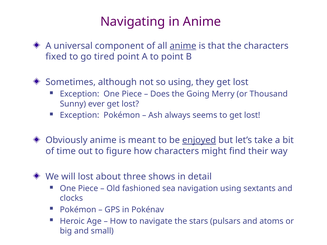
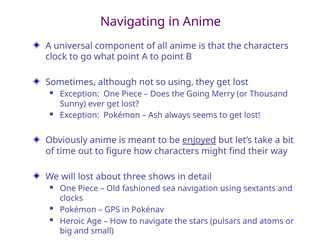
anime underline: present -> none (183, 46)
fixed: fixed -> clock (56, 57)
tired: tired -> what (104, 57)
